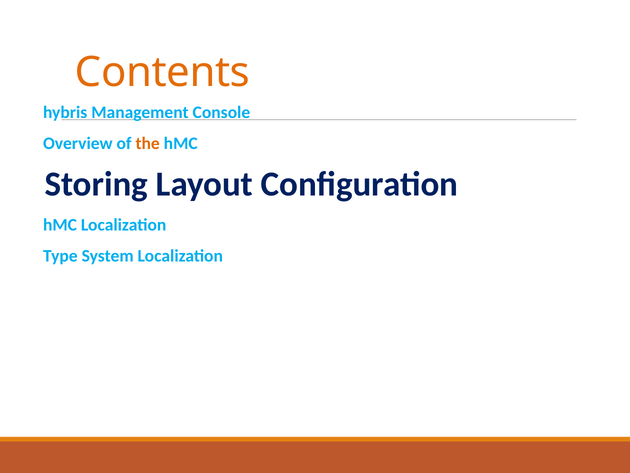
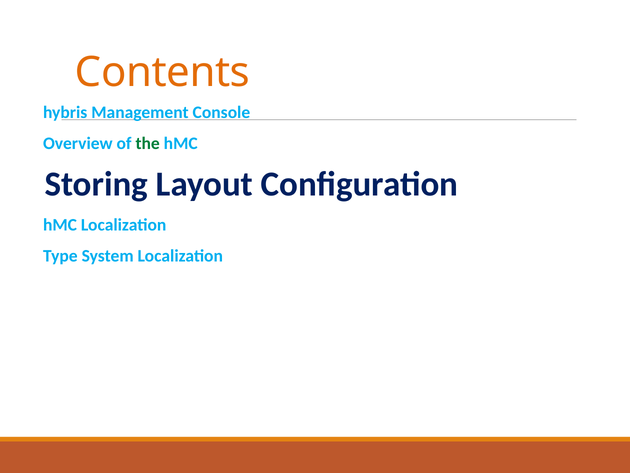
the colour: orange -> green (148, 143)
